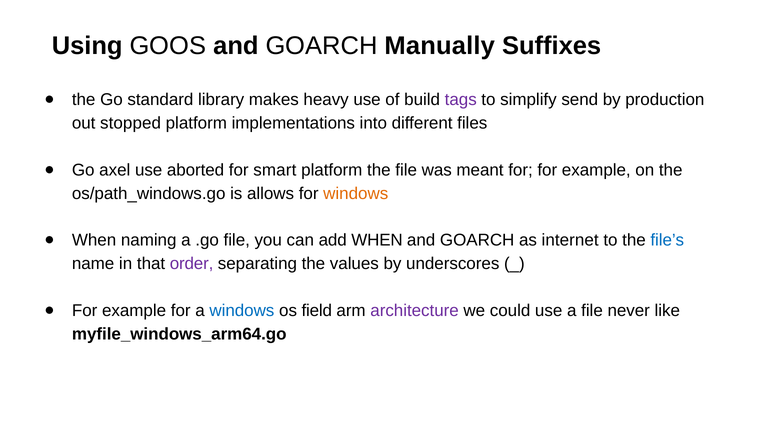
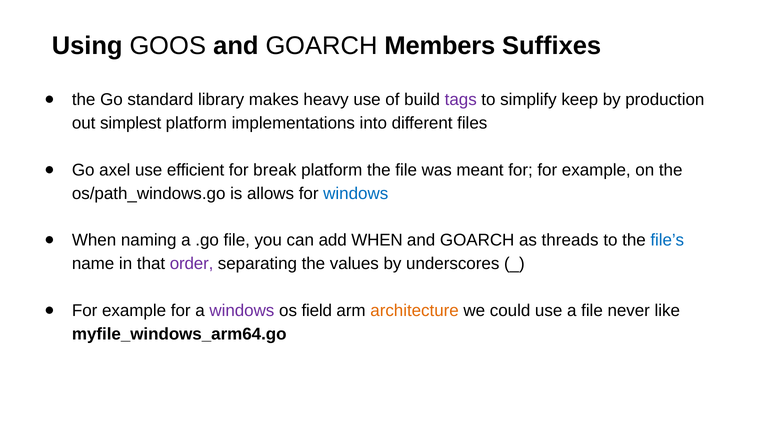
Manually: Manually -> Members (440, 46)
send: send -> keep (580, 99)
stopped: stopped -> simplest (131, 123)
aborted: aborted -> efficient (196, 170)
smart: smart -> break (275, 170)
windows colour: orange -> blue (356, 193)
internet: internet -> threads (570, 240)
windows colour: blue -> purple (242, 310)
architecture colour: purple -> orange (415, 310)
